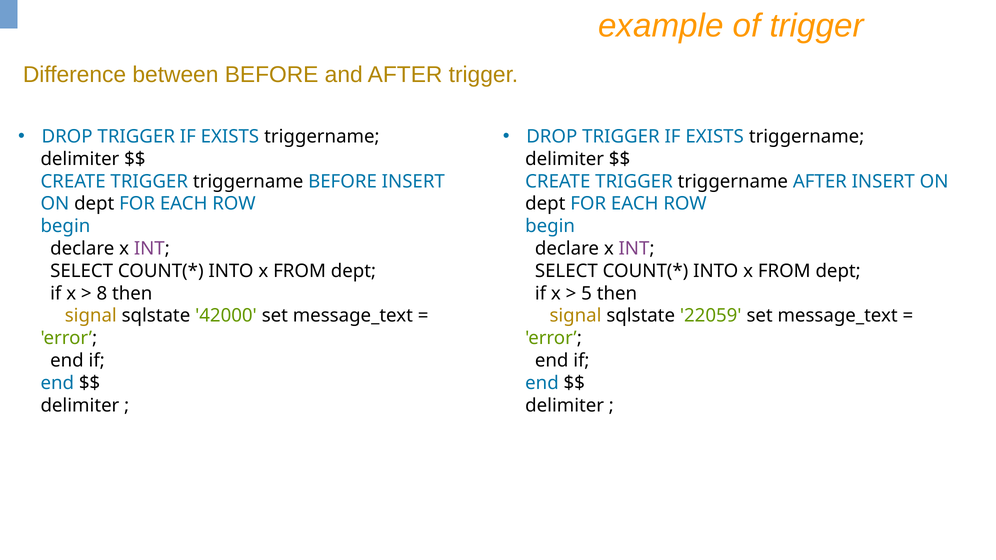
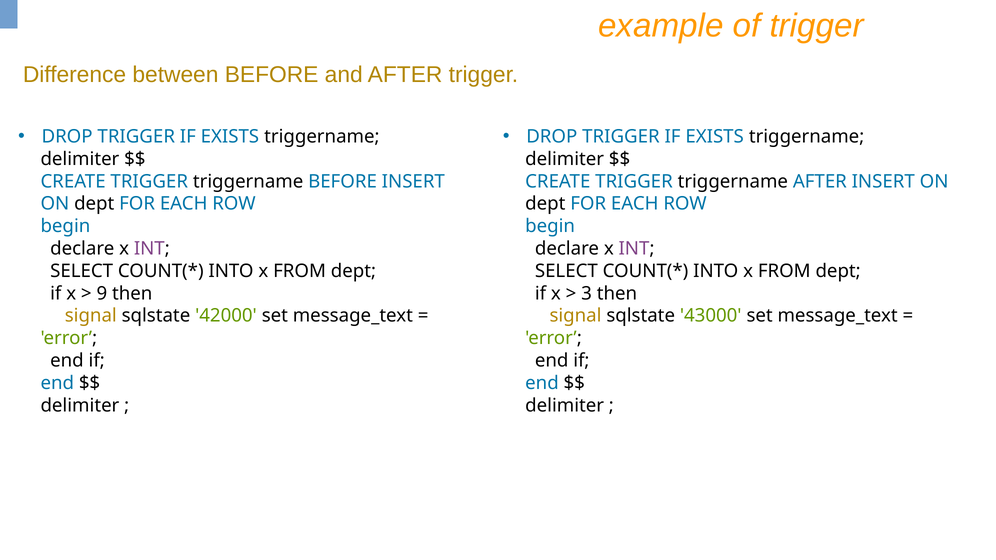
8: 8 -> 9 (102, 294)
5: 5 -> 3 (587, 294)
22059: 22059 -> 43000 (711, 316)
